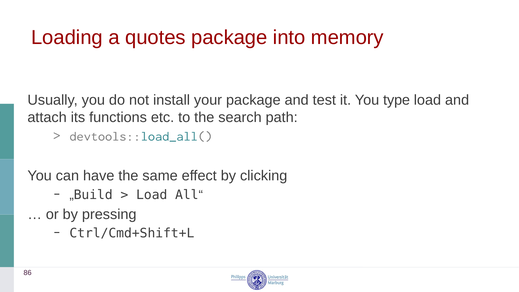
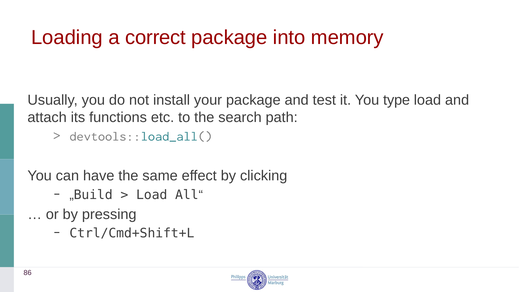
quotes: quotes -> correct (156, 37)
